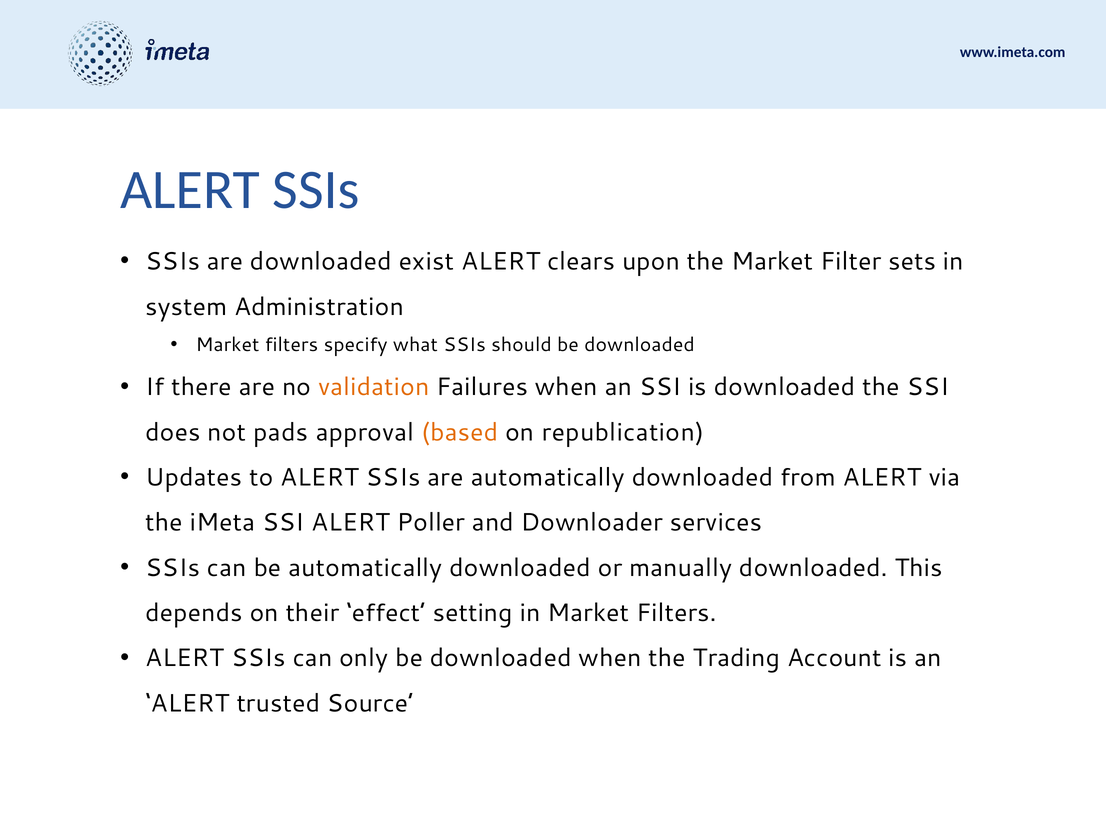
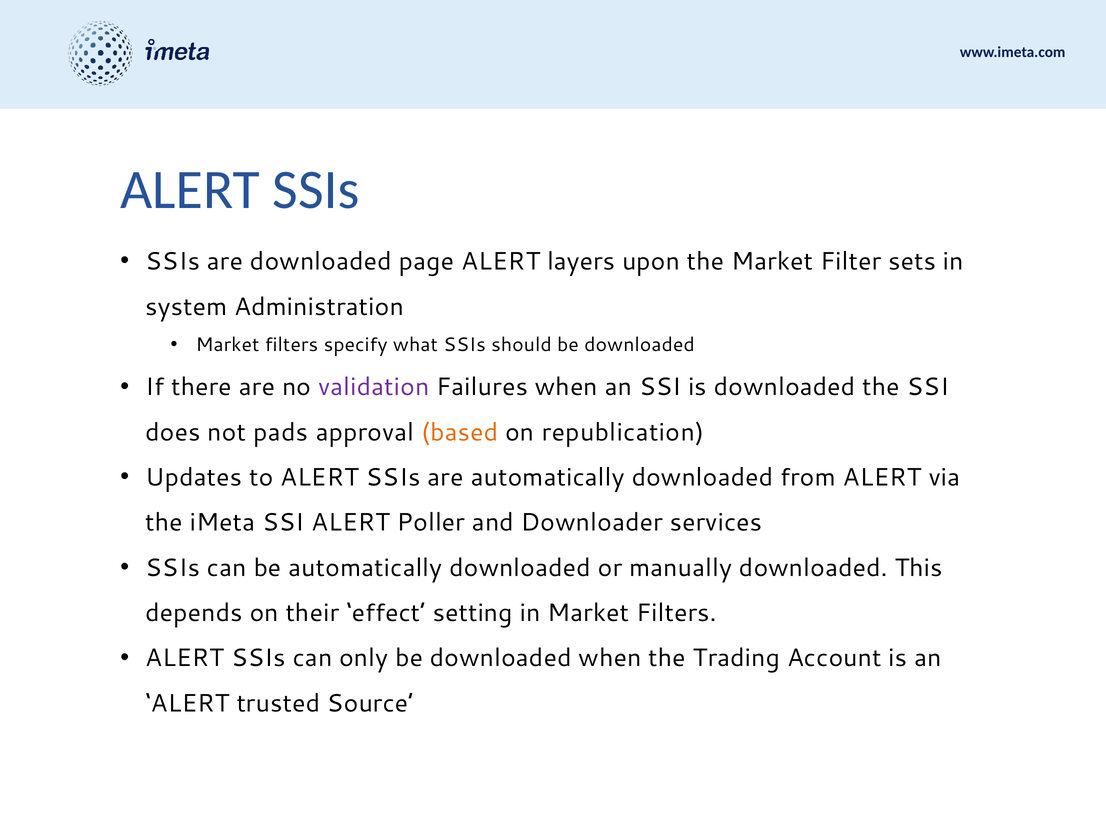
exist: exist -> page (427, 261)
clears: clears -> layers (581, 261)
validation colour: orange -> purple (374, 387)
